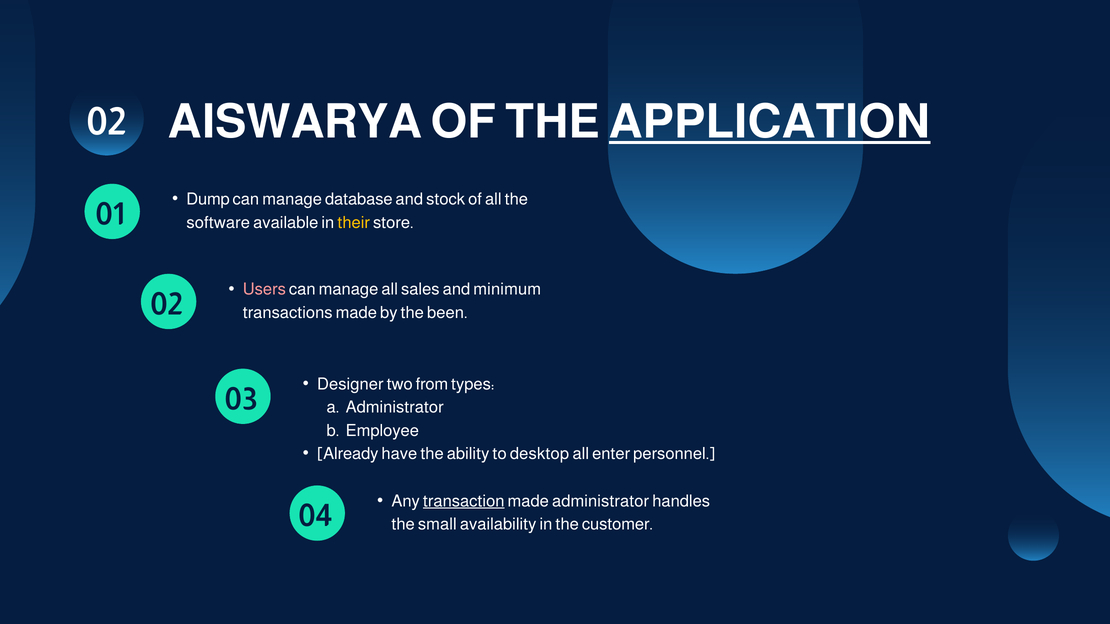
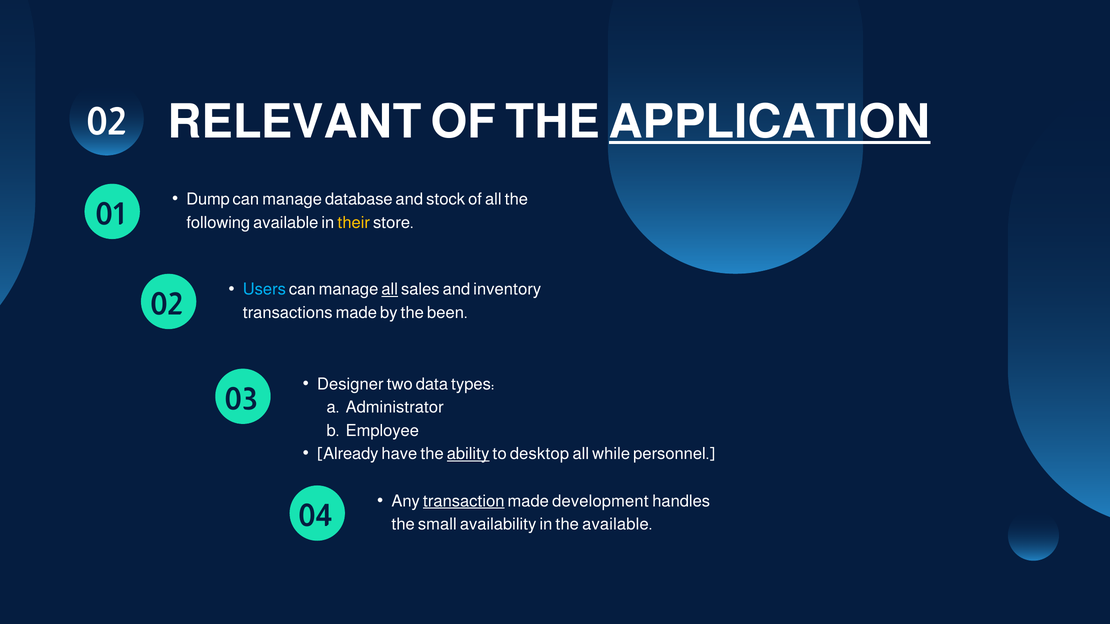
AISWARYA: AISWARYA -> RELEVANT (295, 122)
software: software -> following (218, 223)
Users colour: pink -> light blue (264, 290)
all underline: none -> present (390, 290)
minimum: minimum -> inventory (507, 290)
from: from -> data (432, 384)
ability underline: none -> present (468, 454)
enter: enter -> while (611, 454)
made administrator: administrator -> development (601, 501)
the customer: customer -> available (617, 524)
